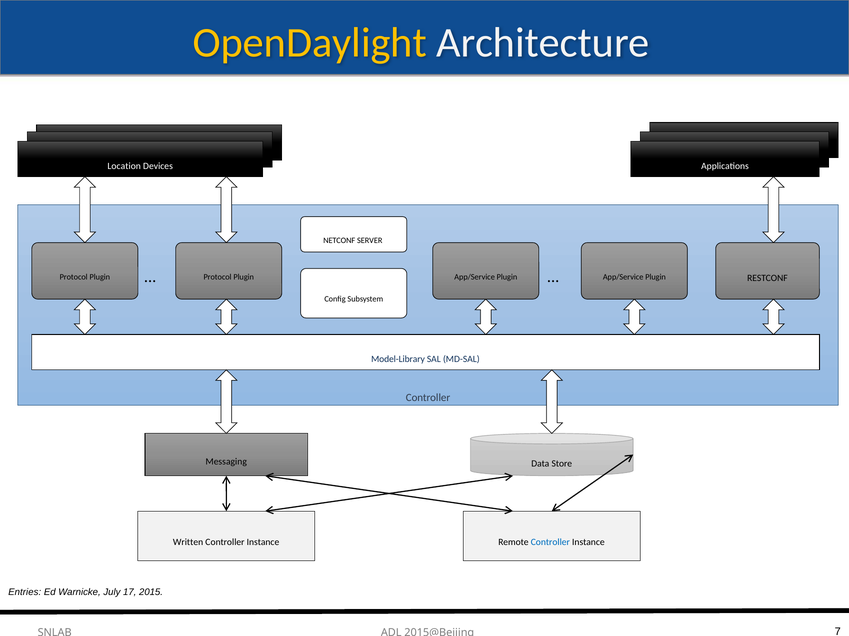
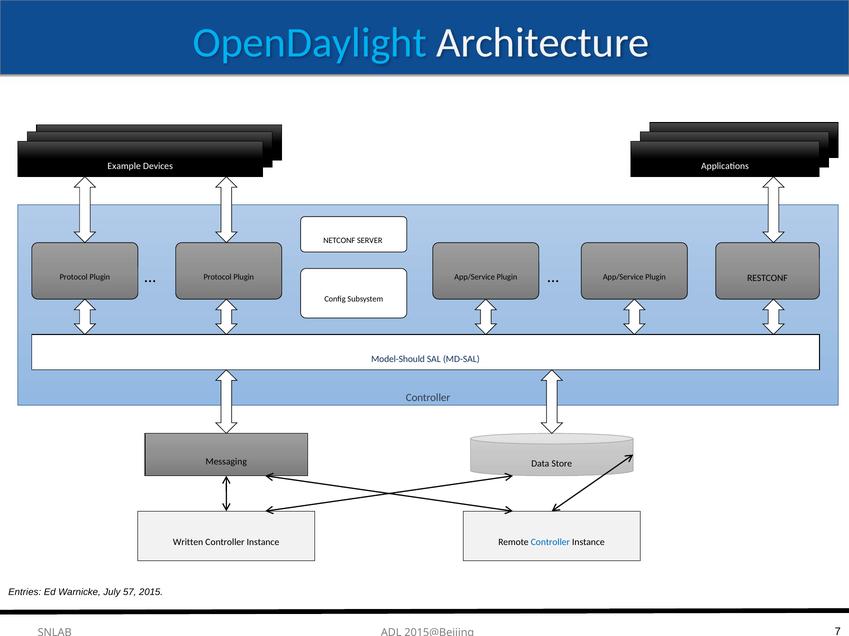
OpenDaylight colour: yellow -> light blue (310, 43)
Location: Location -> Example (124, 166)
Model-Library: Model-Library -> Model-Should (398, 360)
17: 17 -> 57 (130, 593)
